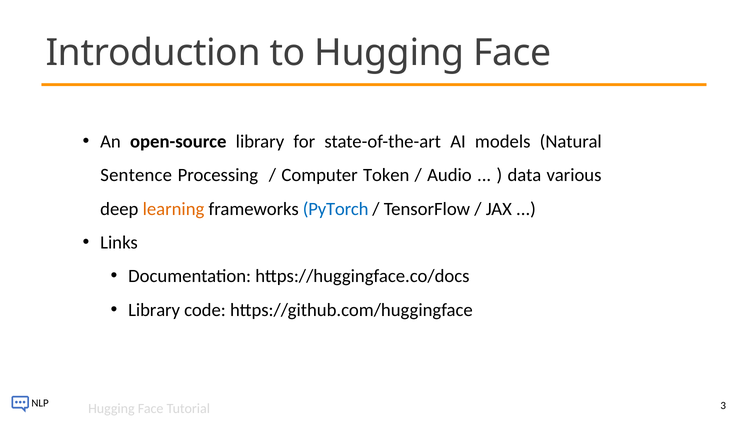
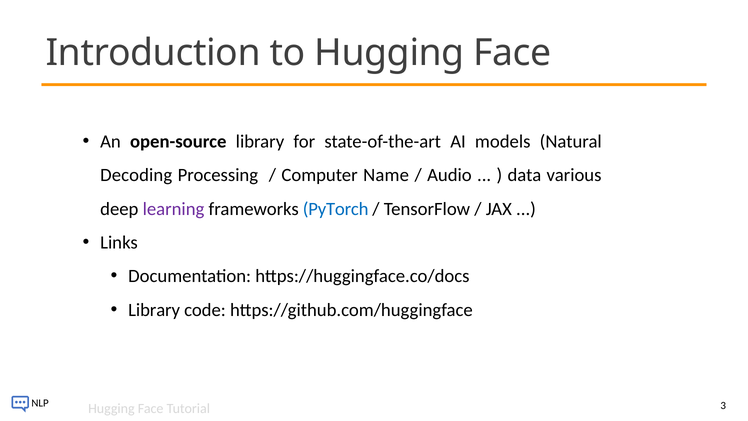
Sentence: Sentence -> Decoding (136, 175)
Token: Token -> Name (386, 175)
learning colour: orange -> purple (173, 209)
